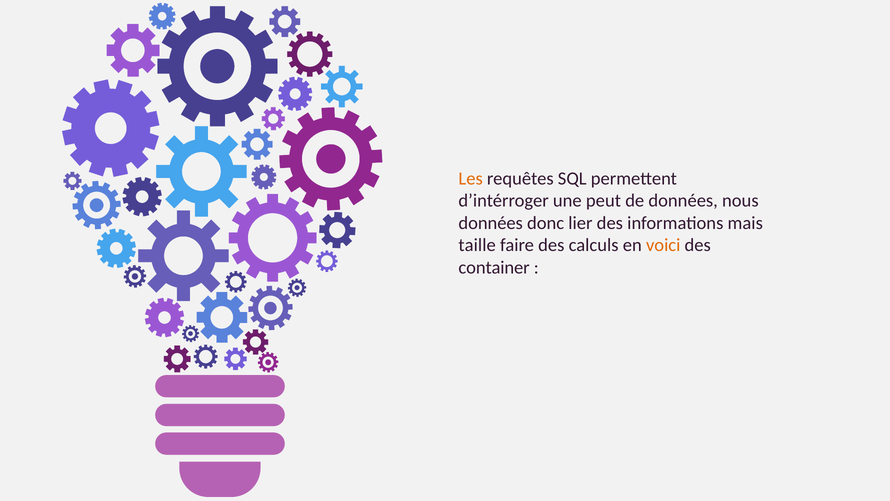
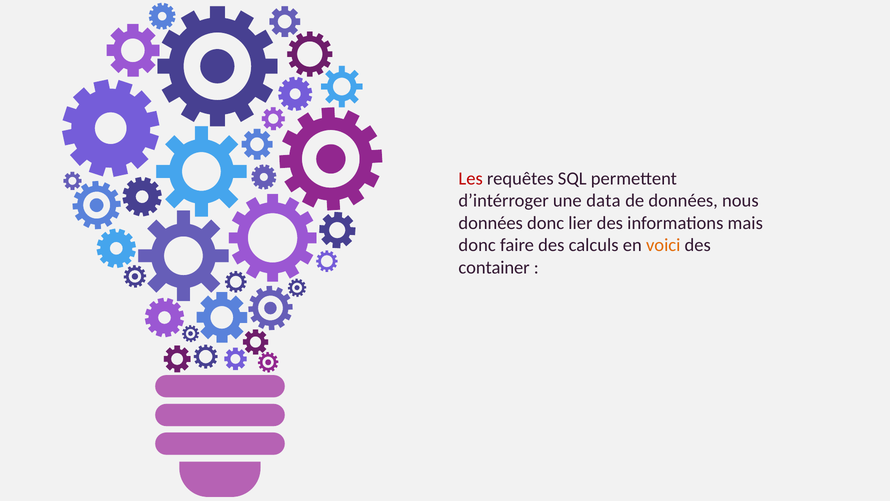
Les colour: orange -> red (471, 178)
peut: peut -> data (603, 201)
taille: taille -> donc (477, 245)
